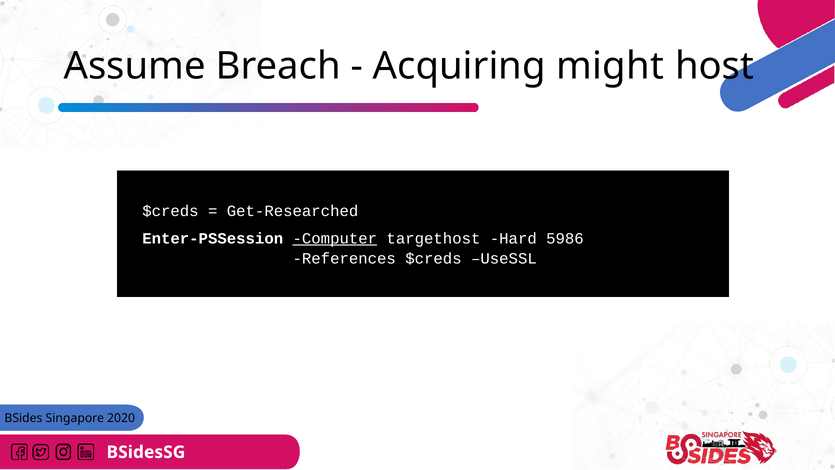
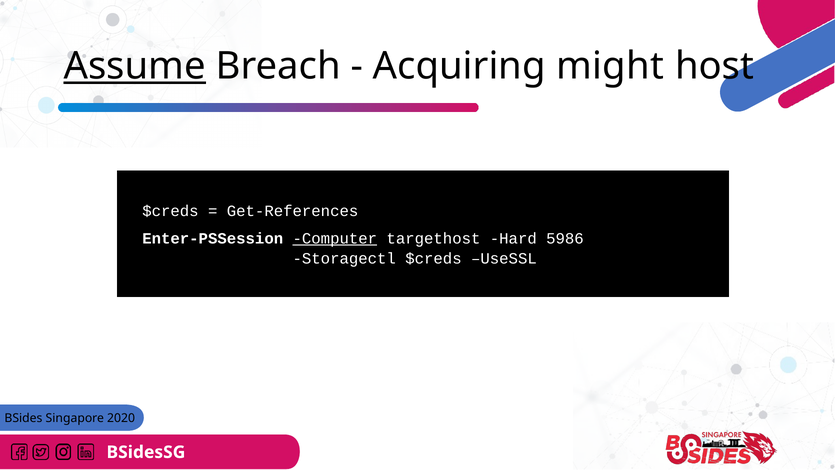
Assume underline: none -> present (135, 66)
Get-Researched: Get-Researched -> Get-References (293, 211)
References: References -> Storagectl (344, 258)
